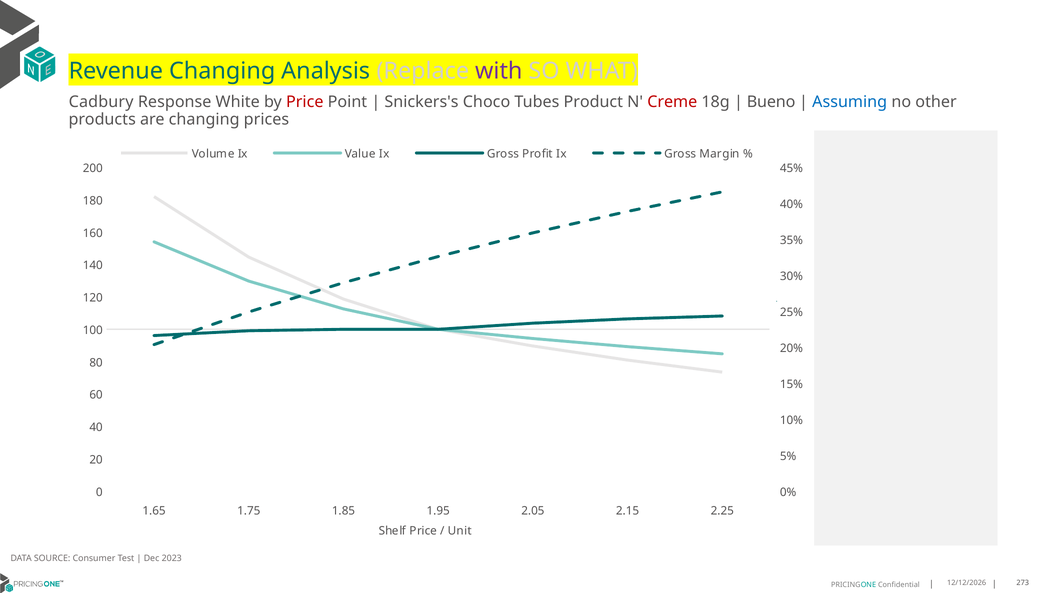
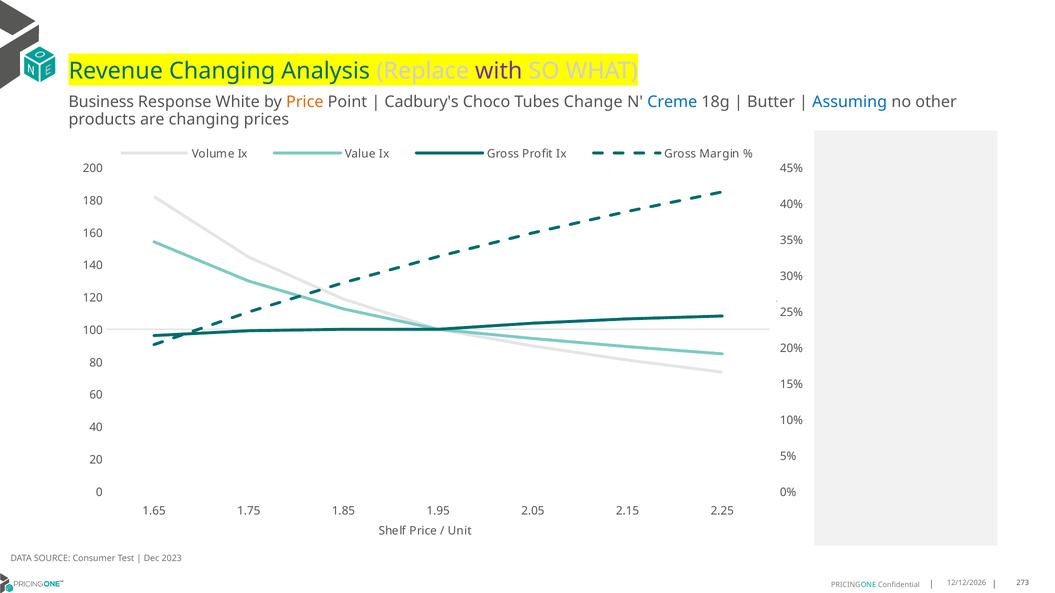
Cadbury: Cadbury -> Business (101, 102)
Price colour: red -> orange (305, 102)
Snickers's: Snickers's -> Cadbury's (422, 102)
Product: Product -> Change (593, 102)
Creme colour: red -> blue (672, 102)
Bueno: Bueno -> Butter (771, 102)
